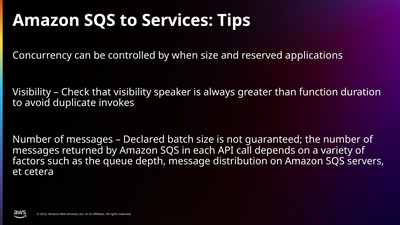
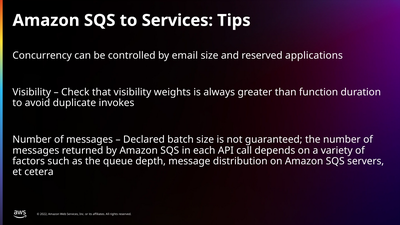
when: when -> email (185, 56)
speaker: speaker -> weights (172, 92)
